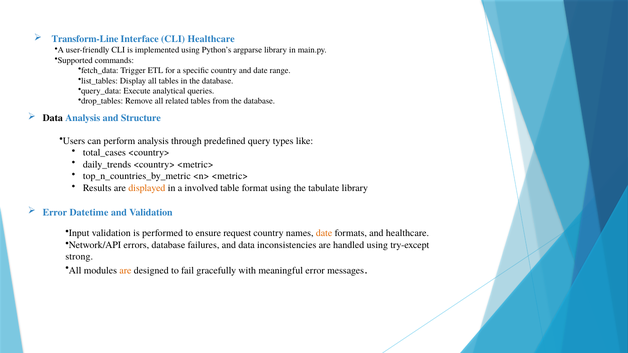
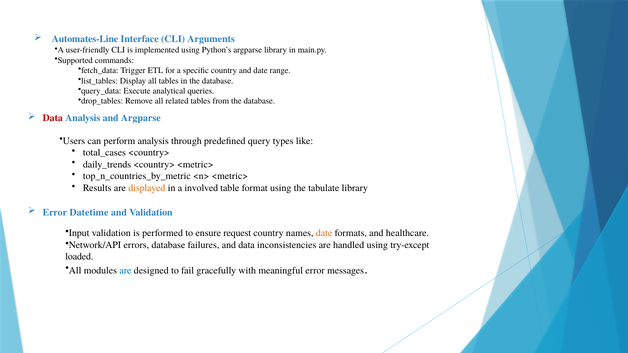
Transform-Line: Transform-Line -> Automates-Line (85, 39)
CLI Healthcare: Healthcare -> Arguments (211, 39)
Data colour: black -> red (53, 118)
and Structure: Structure -> Argparse (141, 118)
strong: strong -> loaded (79, 257)
are colour: orange -> blue (125, 271)
